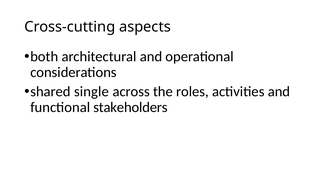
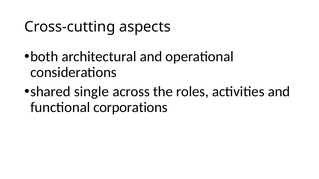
stakeholders: stakeholders -> corporations (130, 108)
